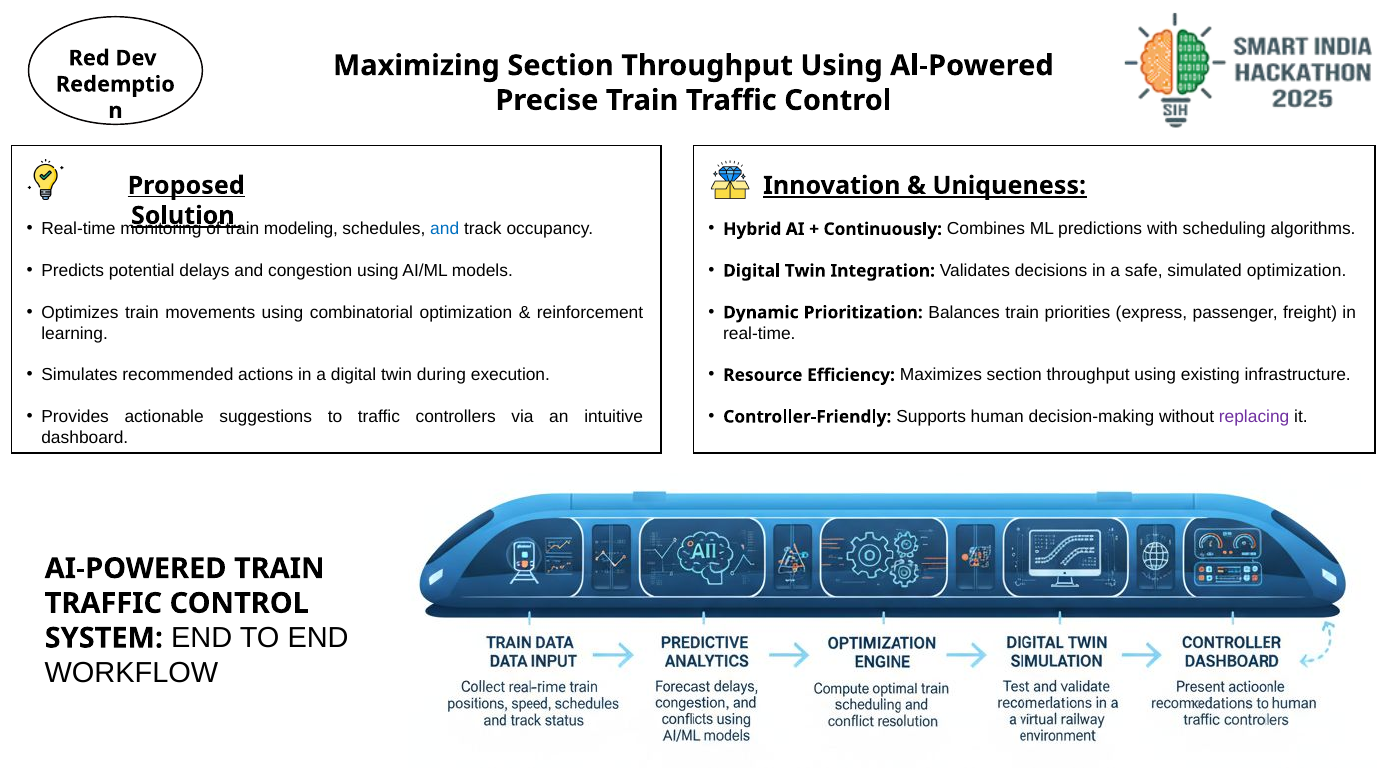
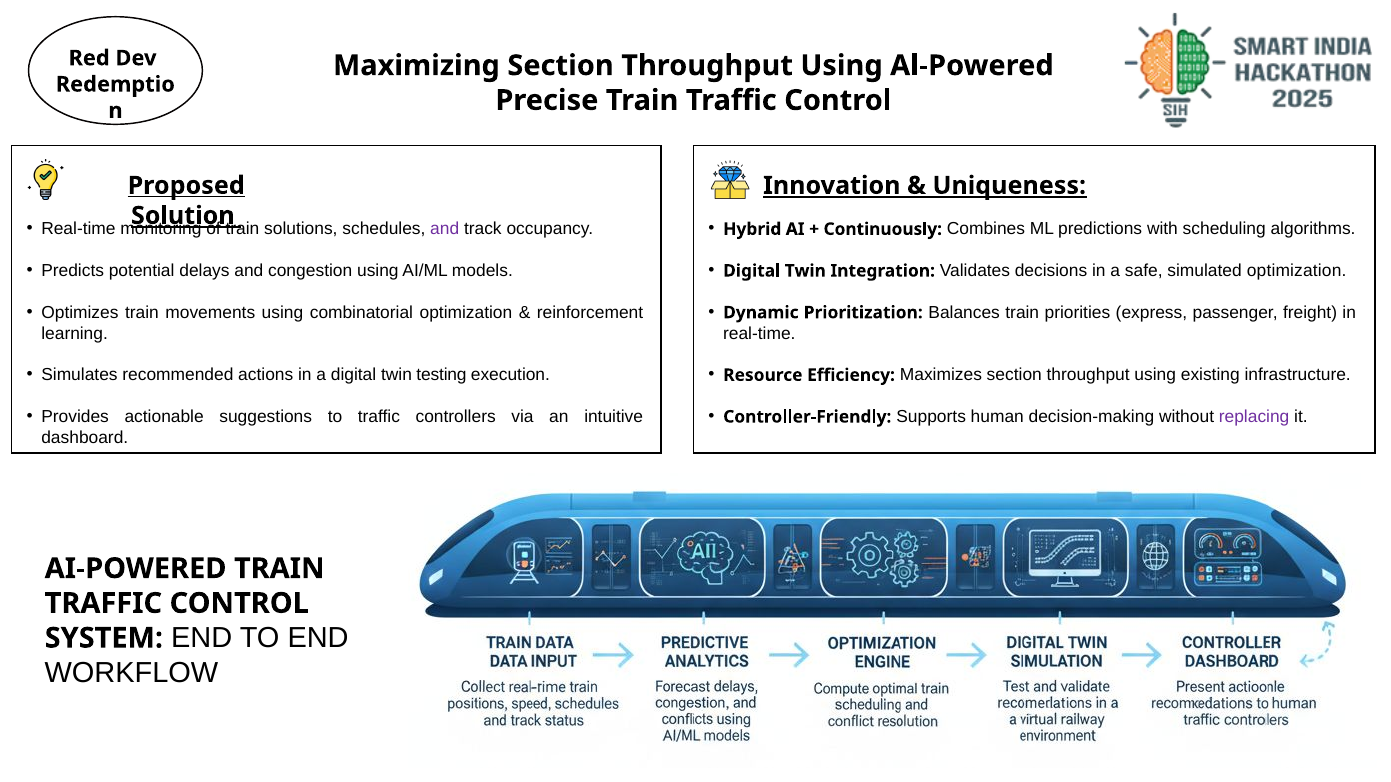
modeling: modeling -> solutions (301, 229)
and colour: blue -> purple (445, 229)
during: during -> testing (442, 375)
